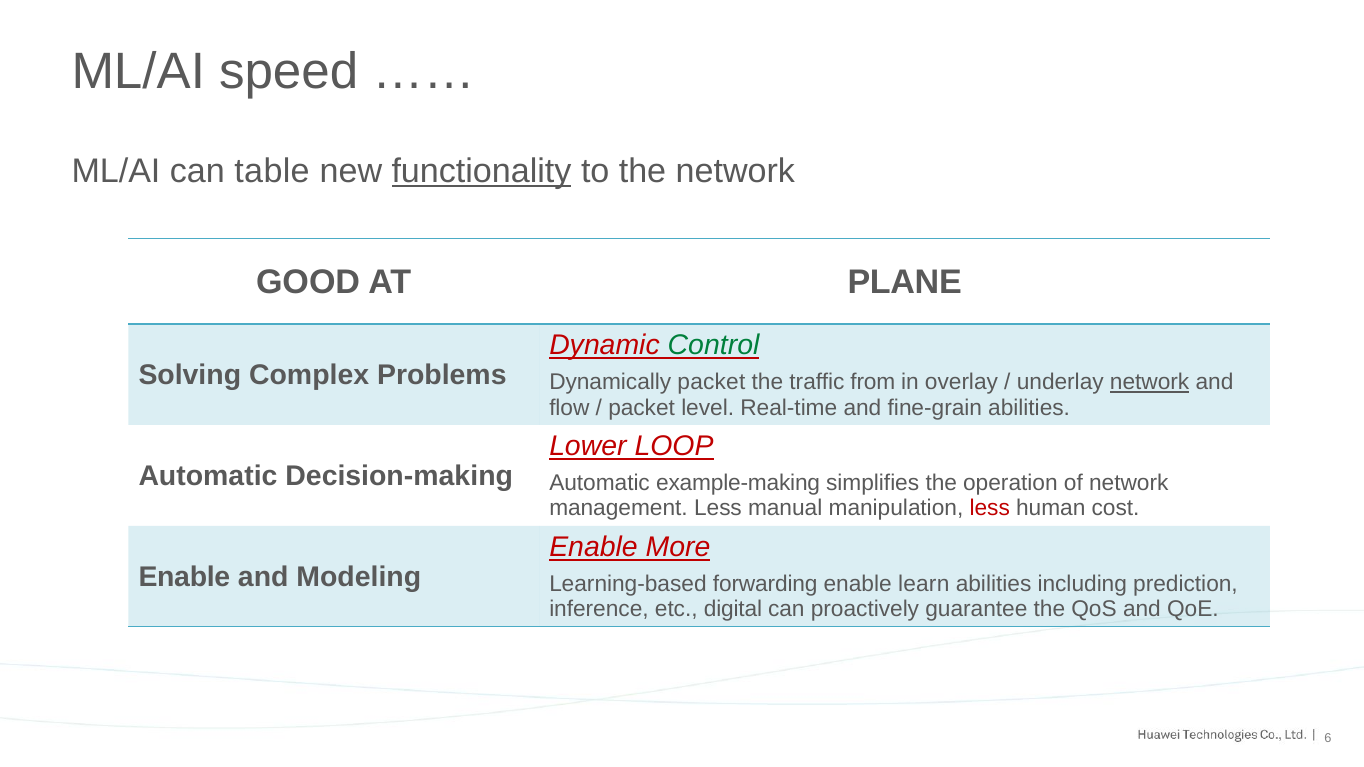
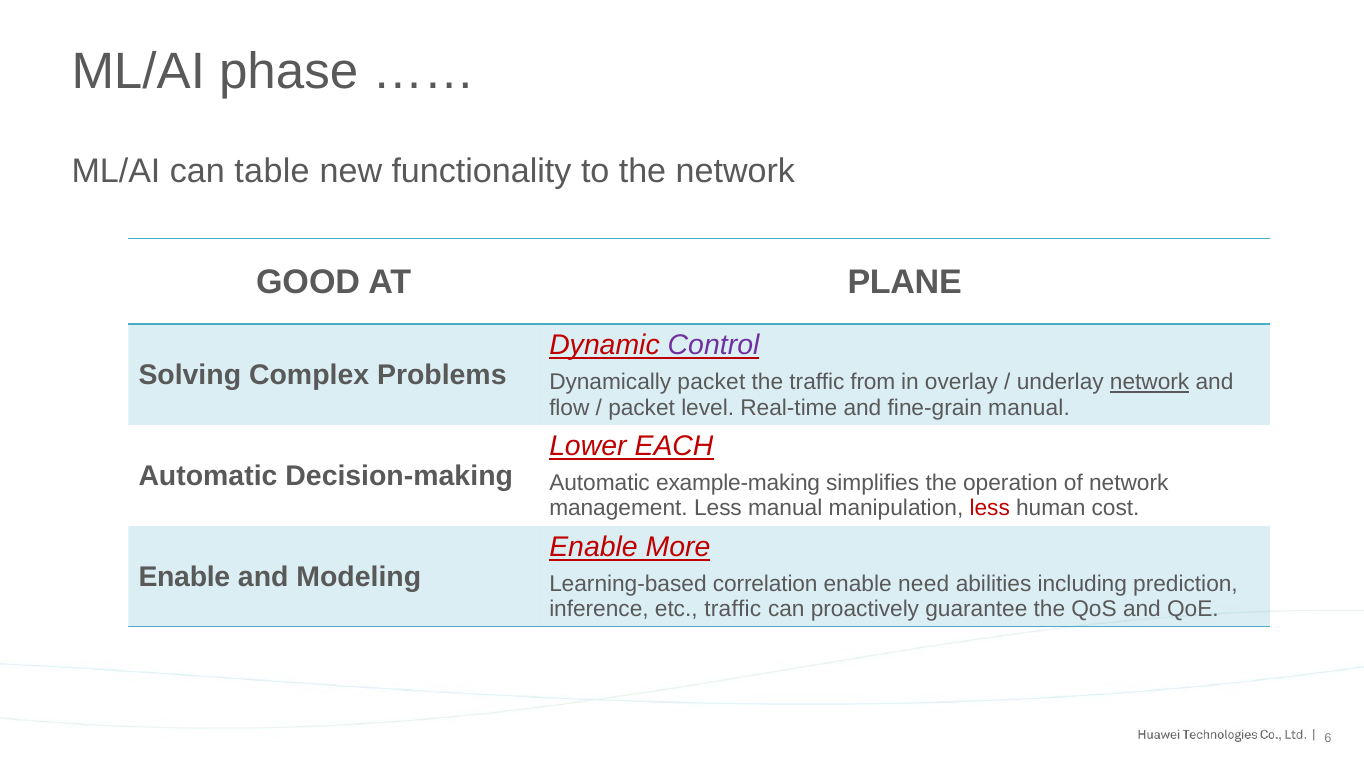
speed: speed -> phase (289, 72)
functionality underline: present -> none (482, 172)
Control colour: green -> purple (714, 346)
fine-grain abilities: abilities -> manual (1029, 408)
LOOP: LOOP -> EACH (674, 447)
forwarding: forwarding -> correlation (765, 584)
learn: learn -> need (924, 584)
etc digital: digital -> traffic (733, 610)
